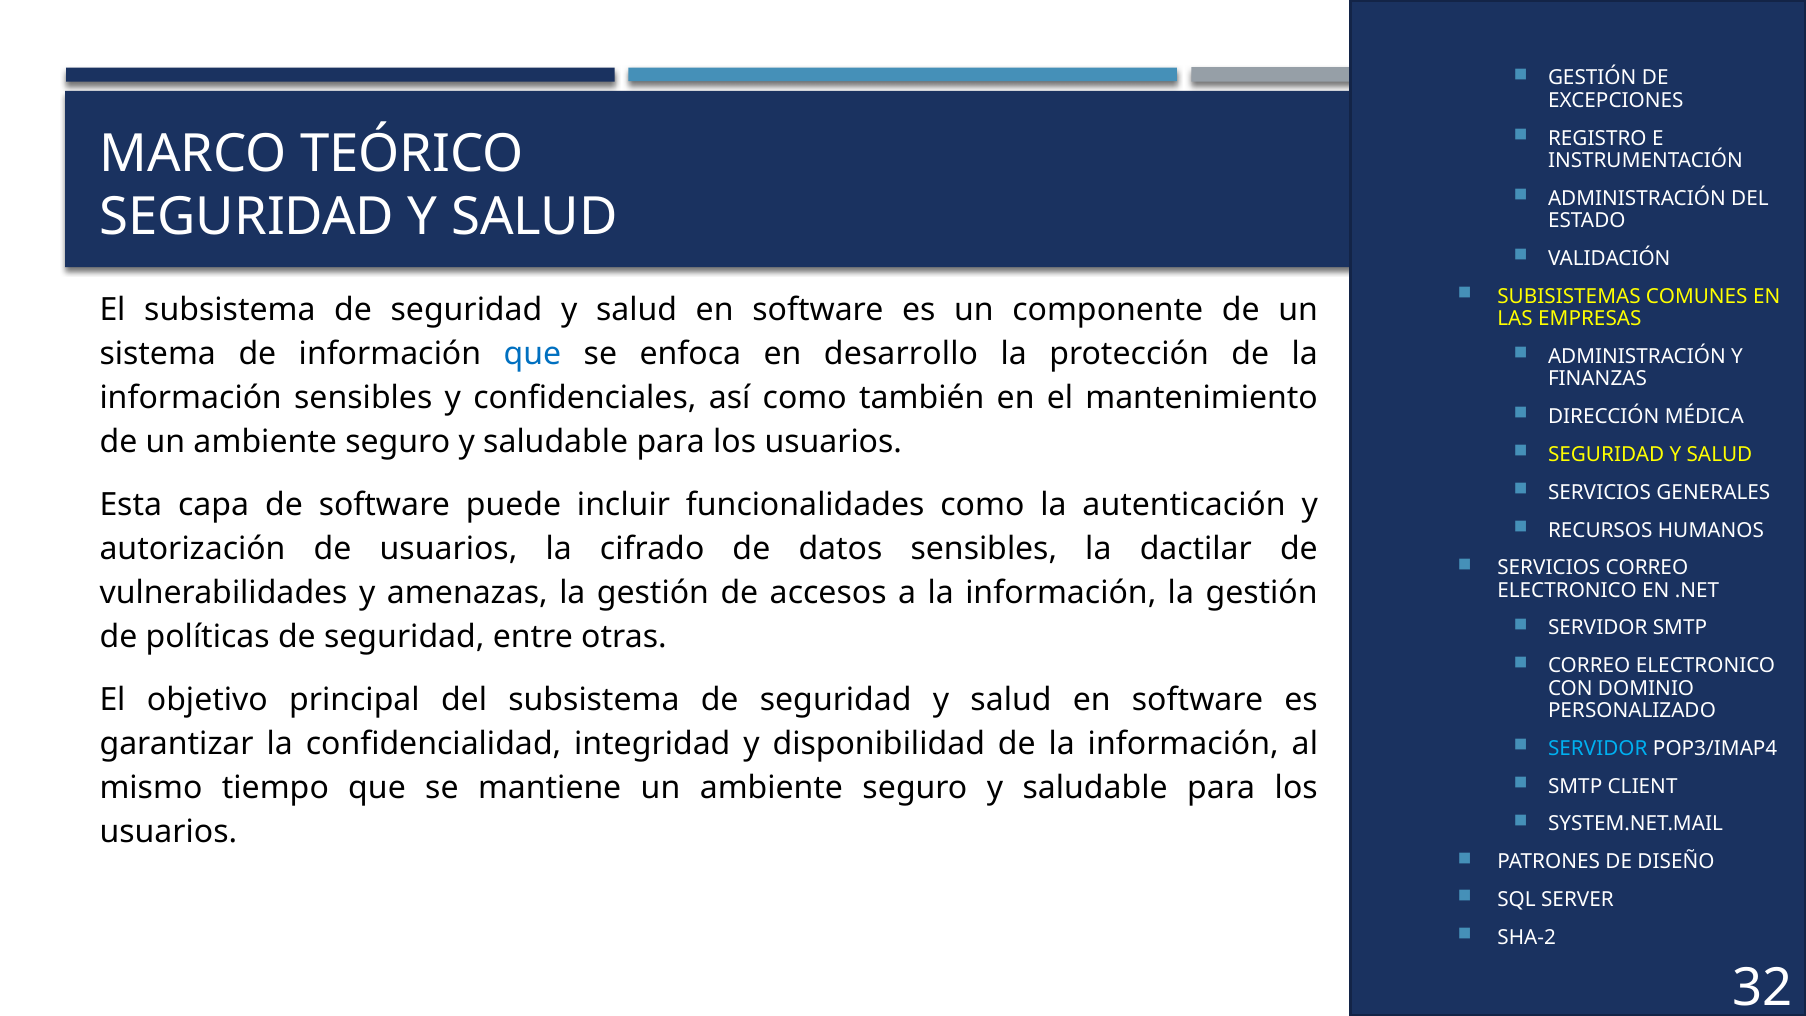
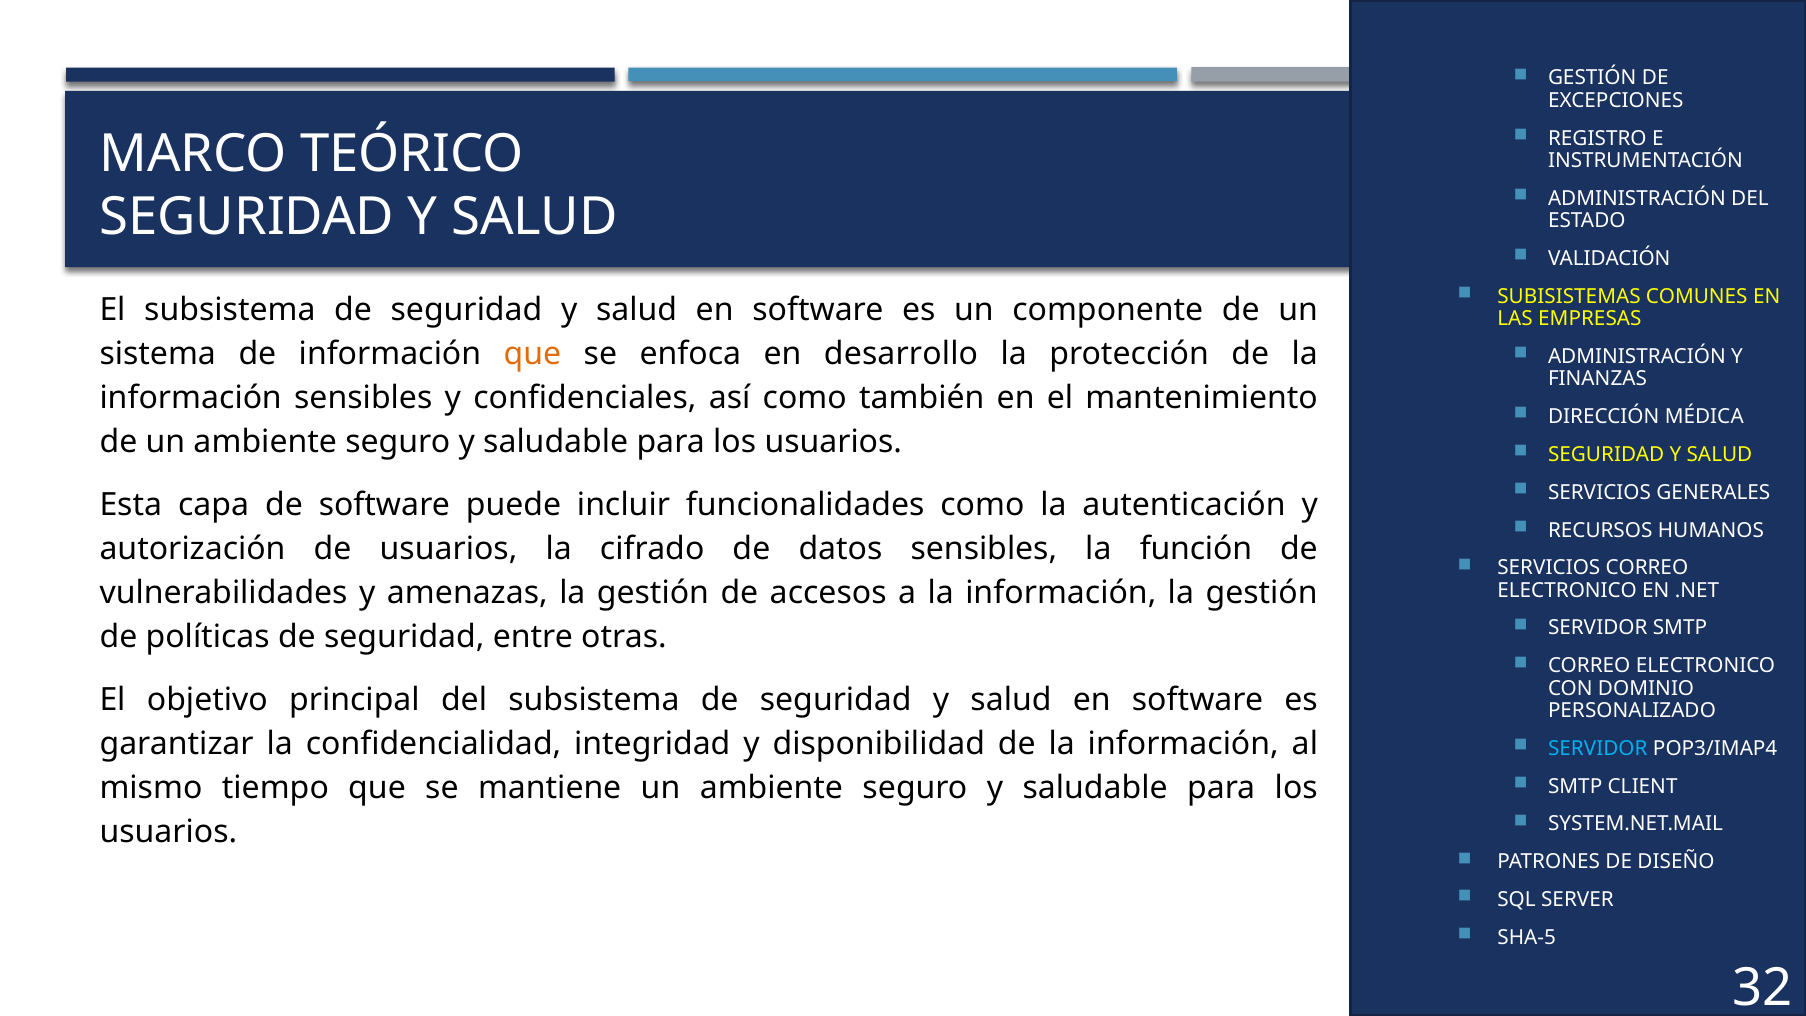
que colour: blue -> orange (532, 354)
dactilar: dactilar -> función (1196, 549)
SHA-2: SHA-2 -> SHA-5 (1527, 937)
